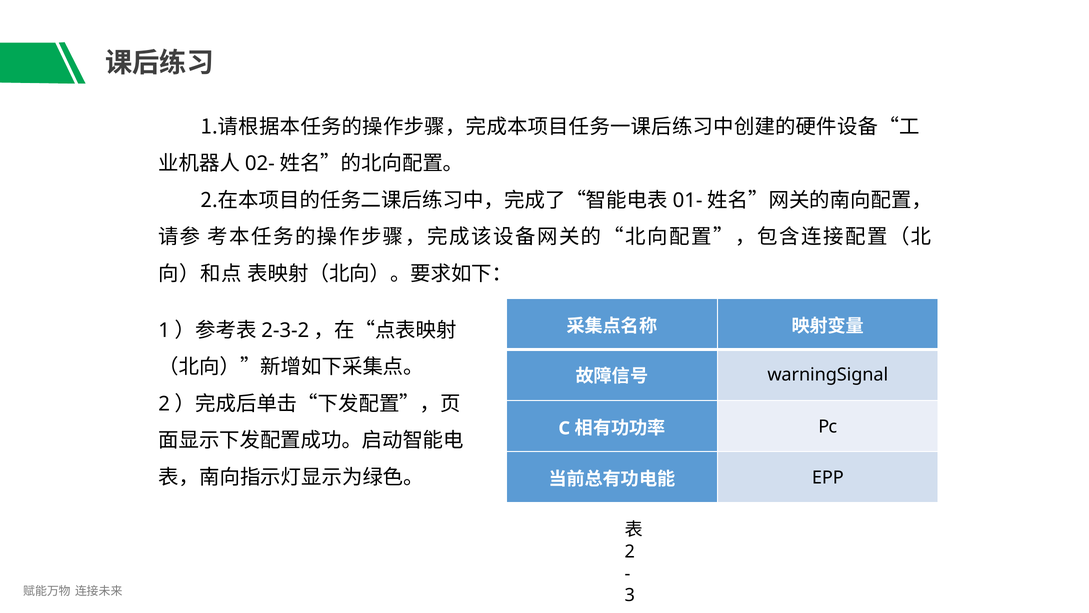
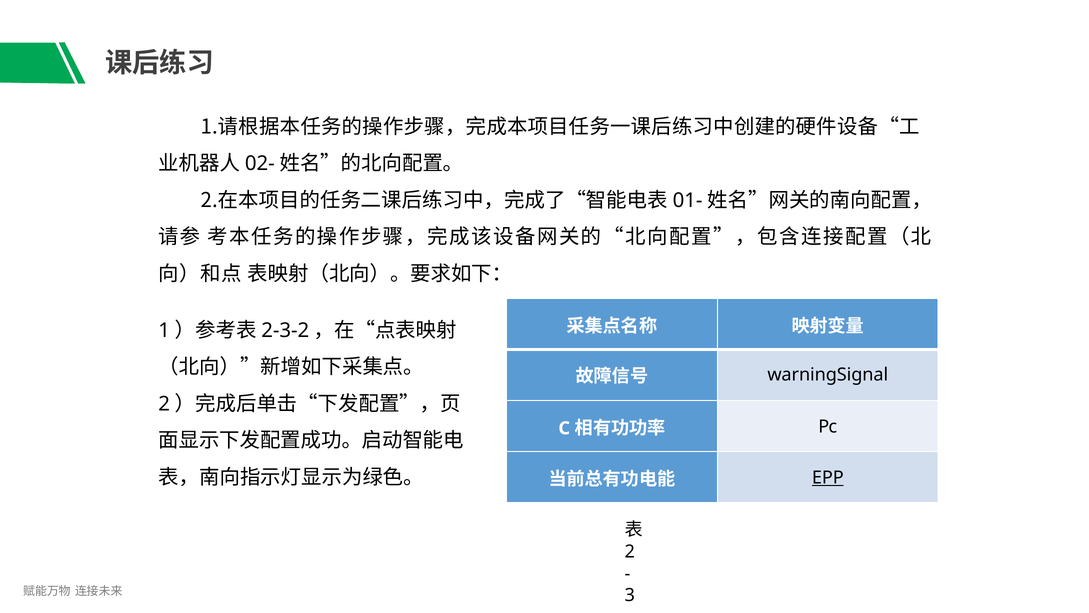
EPP underline: none -> present (828, 477)
